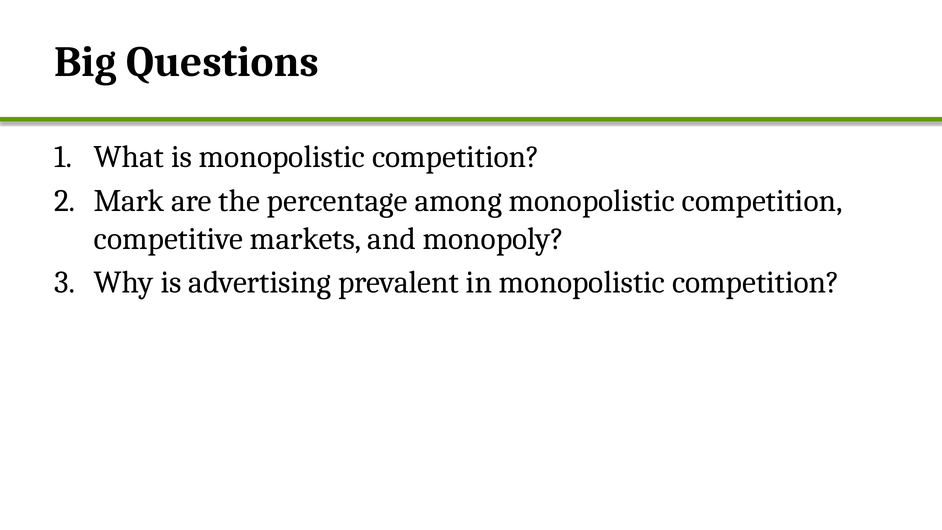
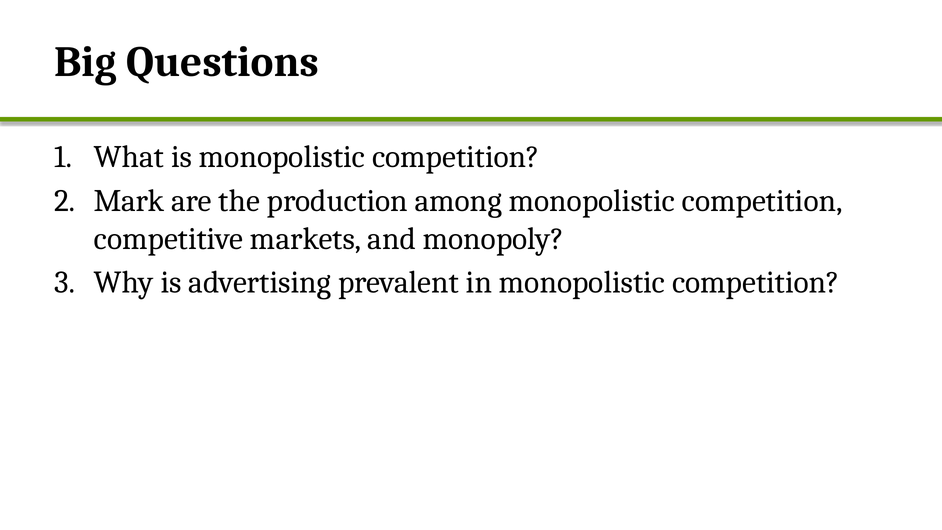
percentage: percentage -> production (337, 201)
